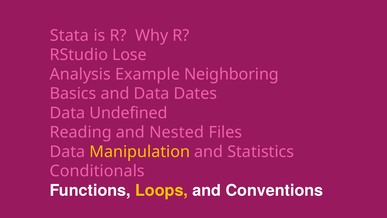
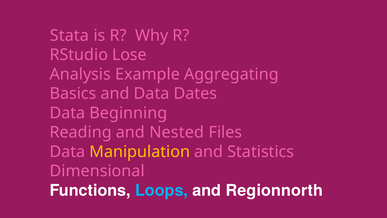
Neighboring: Neighboring -> Aggregating (231, 74)
Undefined: Undefined -> Beginning (128, 113)
Conditionals: Conditionals -> Dimensional (97, 171)
Loops colour: yellow -> light blue (162, 190)
Conventions: Conventions -> Regionnorth (274, 190)
